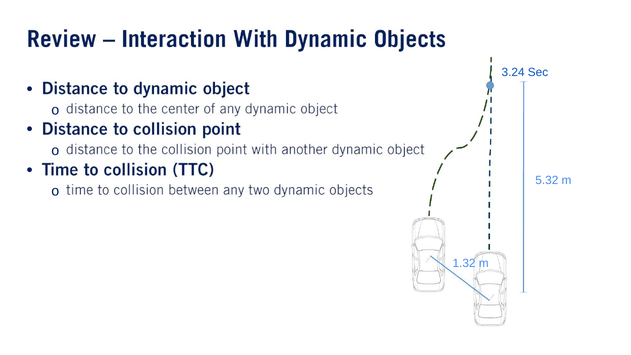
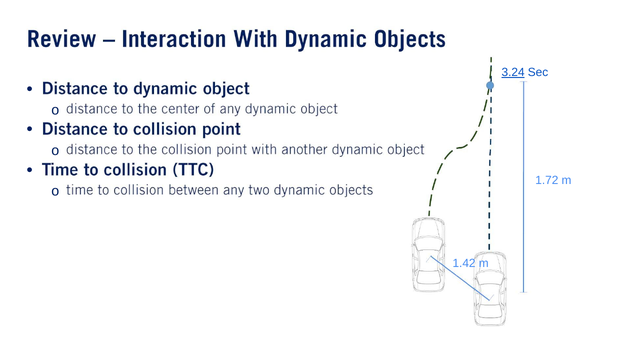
3.24 underline: none -> present (513, 72)
5.32: 5.32 -> 1.72 (547, 180)
1.32: 1.32 -> 1.42 (464, 263)
